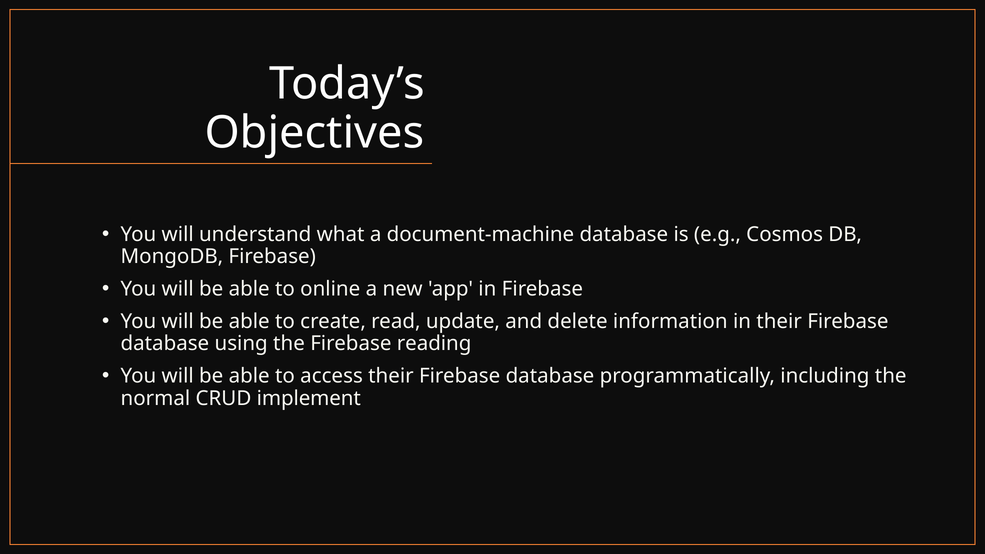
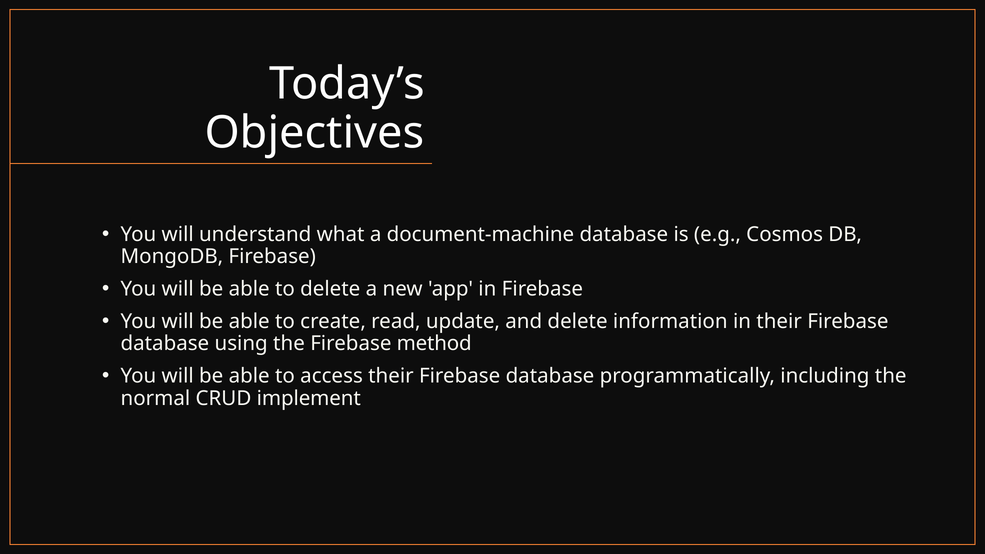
to online: online -> delete (330, 289)
reading: reading -> method (434, 344)
